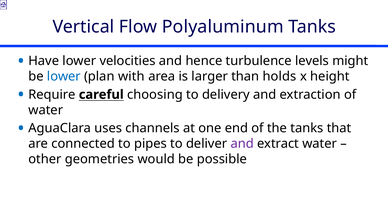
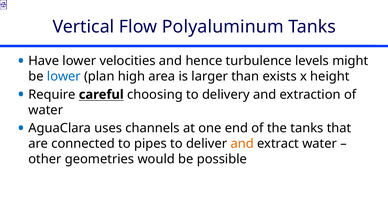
with: with -> high (131, 77)
holds: holds -> exists (280, 77)
and colour: purple -> orange (242, 144)
